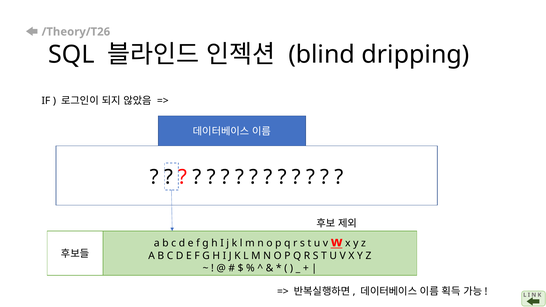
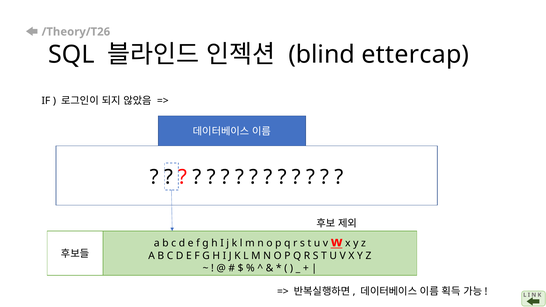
dripping: dripping -> ettercap (415, 55)
